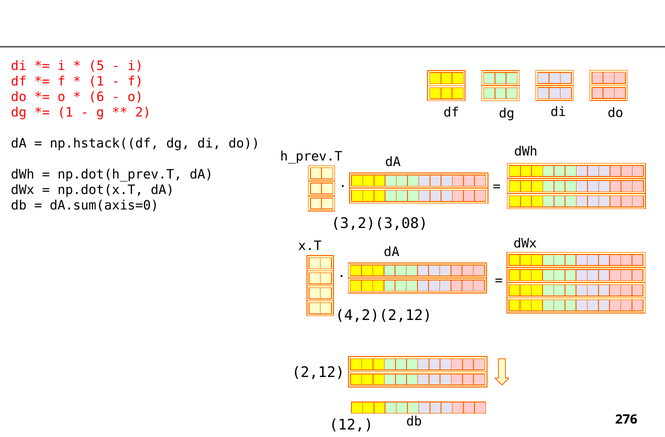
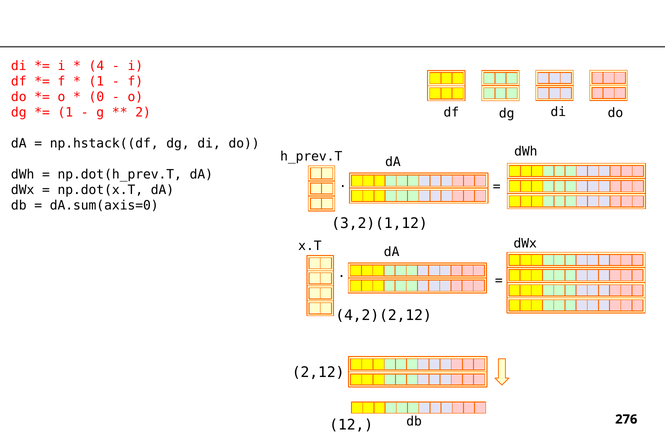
5: 5 -> 4 (96, 66)
6: 6 -> 0 (96, 97)
3,2)(3,08: 3,2)(3,08 -> 3,2)(1,12 (380, 224)
